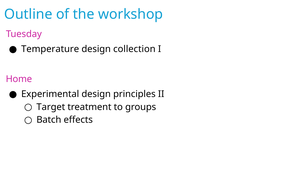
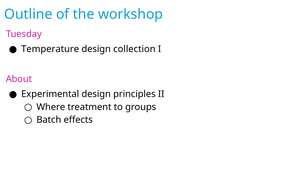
Home: Home -> About (19, 79)
Target: Target -> Where (51, 107)
